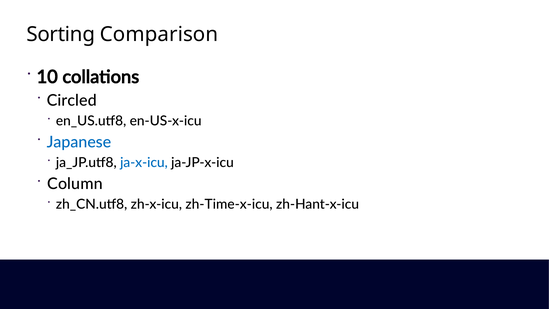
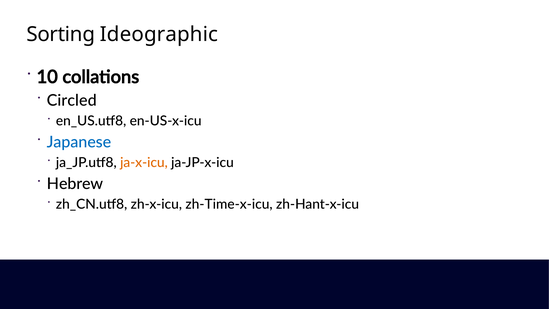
Comparison: Comparison -> Ideographic (159, 34)
ja-x-icu colour: blue -> orange (144, 163)
Column: Column -> Hebrew (75, 184)
